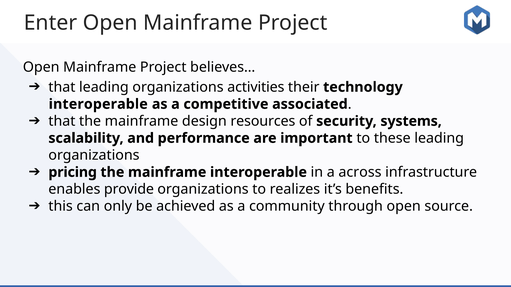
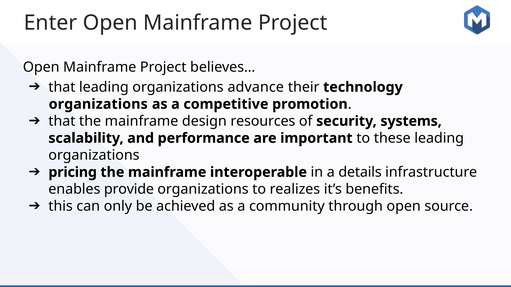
activities: activities -> advance (256, 87)
interoperable: interoperable -> organizations (98, 104)
associated: associated -> promotion (310, 104)
across: across -> details (360, 172)
